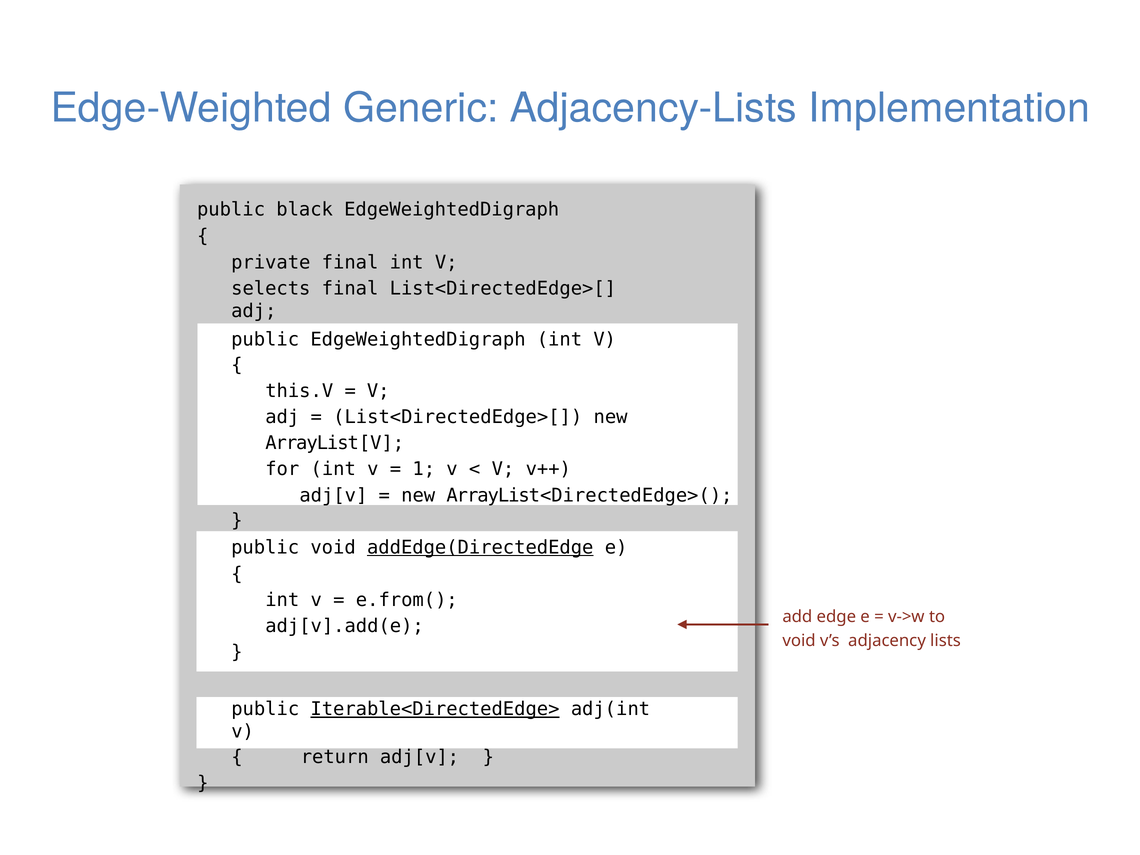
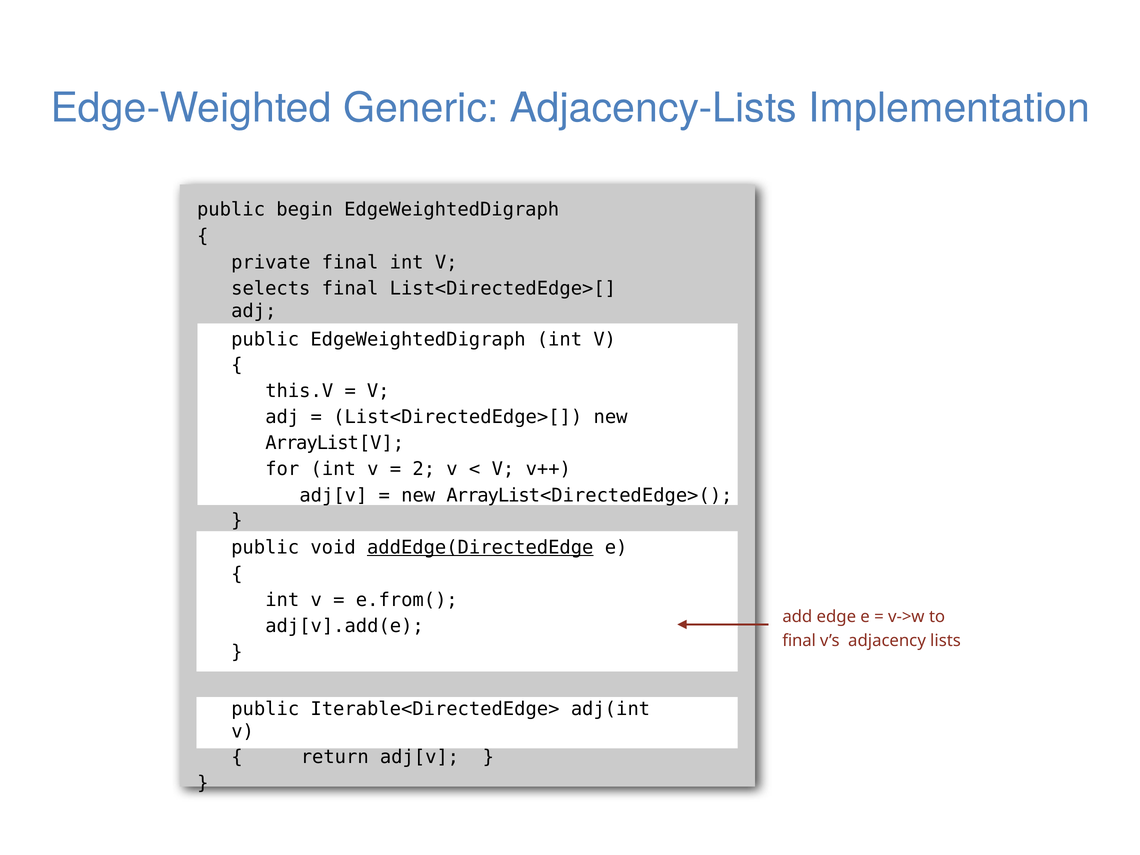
black: black -> begin (305, 210)
1: 1 -> 2 (424, 469)
void: void -> final (799, 641)
Iterable<DirectedEdge> underline: present -> none (435, 709)
